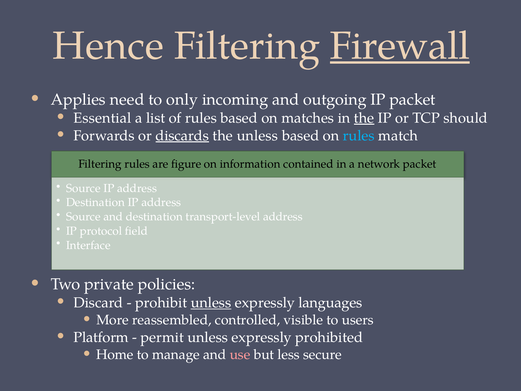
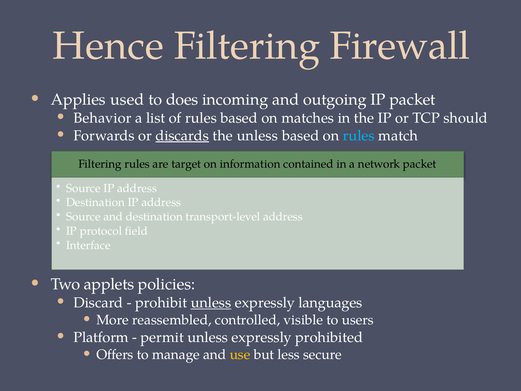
Firewall underline: present -> none (400, 46)
need: need -> used (127, 100)
only: only -> does (182, 100)
Essential: Essential -> Behavior (103, 118)
the underline: present -> none (364, 118)
figure: figure -> target (186, 164)
private: private -> applets (109, 284)
Home: Home -> Offers (115, 355)
use colour: pink -> yellow (240, 355)
